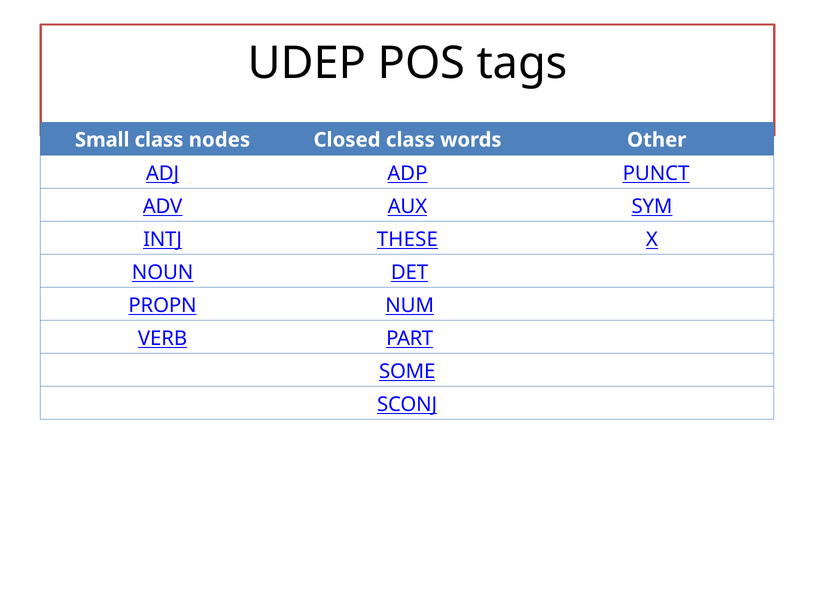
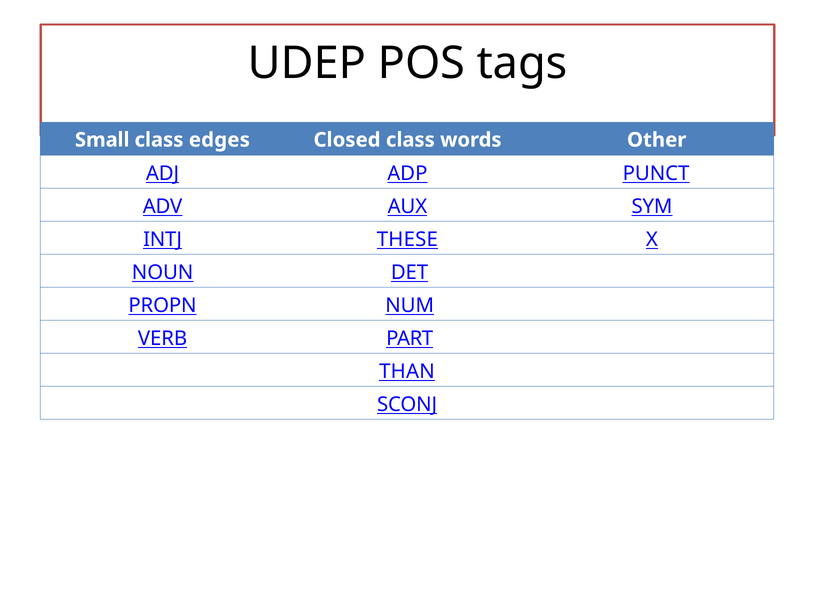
nodes: nodes -> edges (219, 140)
SOME: SOME -> THAN (407, 372)
